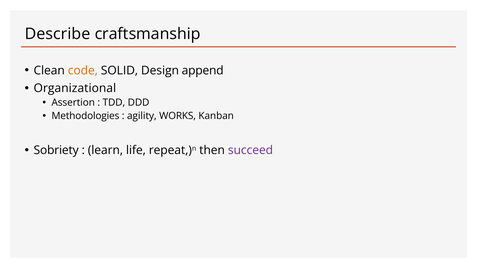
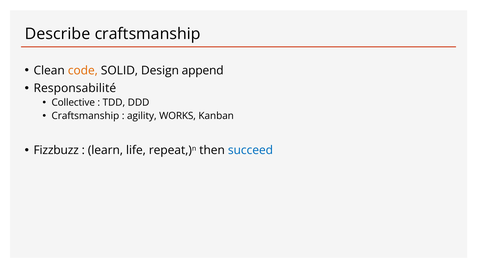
Organizational: Organizational -> Responsabilité (75, 88)
Assertion: Assertion -> Collective (73, 103)
Methodologies: Methodologies -> Craftsmanship (85, 116)
Sobriety: Sobriety -> Fizzbuzz (56, 151)
succeed colour: purple -> blue (250, 151)
